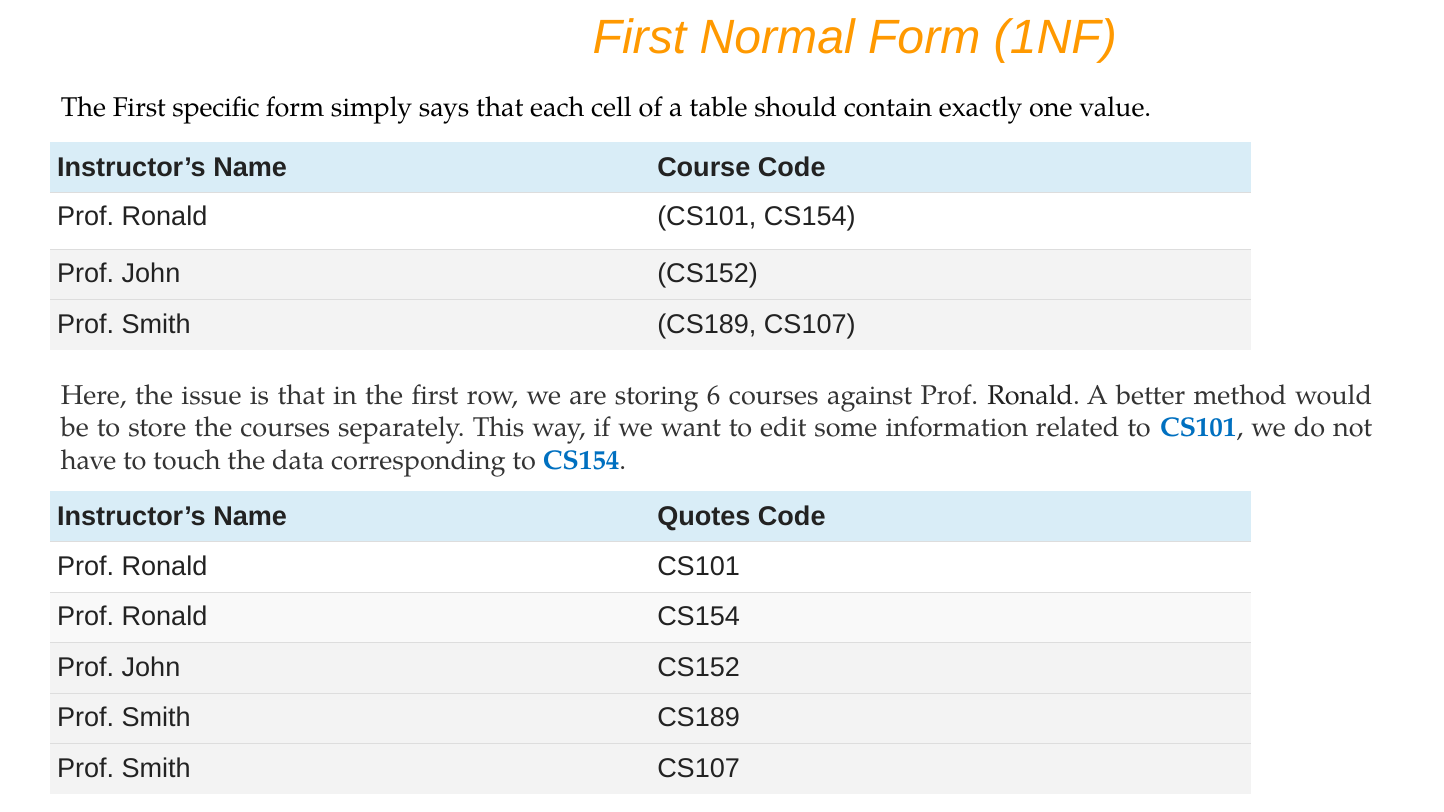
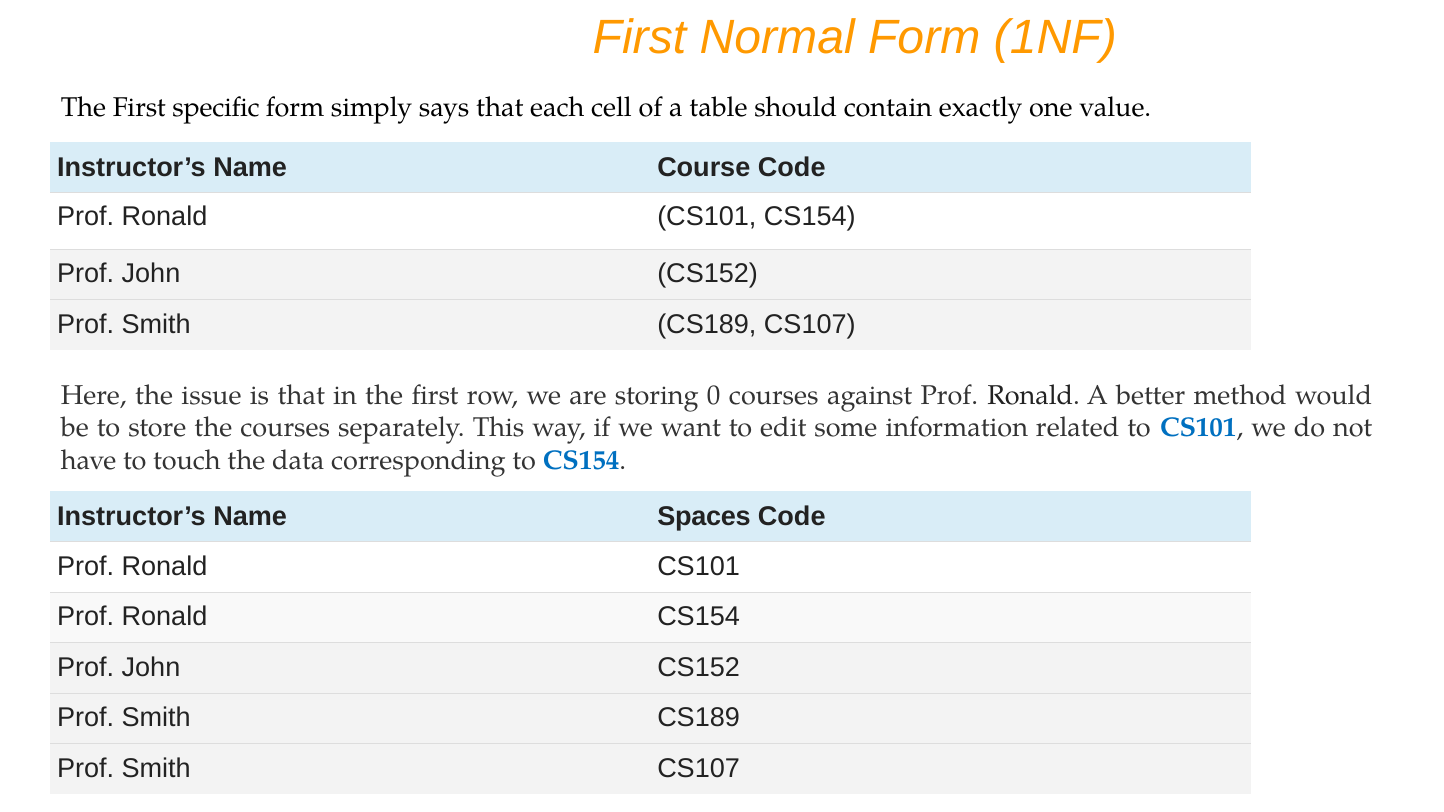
6: 6 -> 0 (714, 395)
Quotes: Quotes -> Spaces (704, 517)
